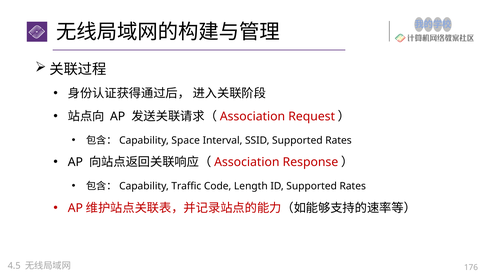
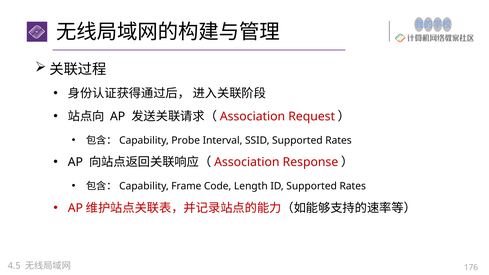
Space: Space -> Probe (186, 140)
Traffic: Traffic -> Frame (186, 186)
